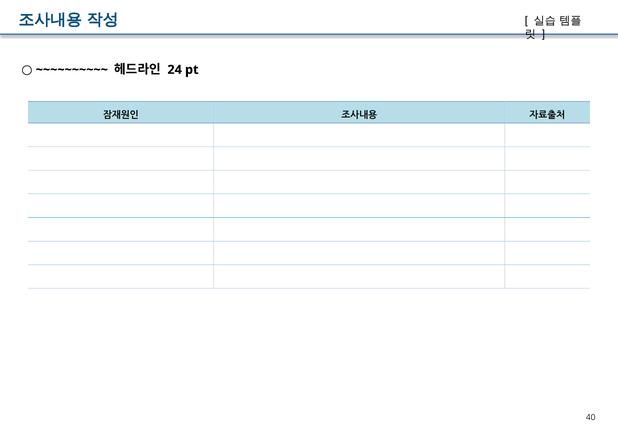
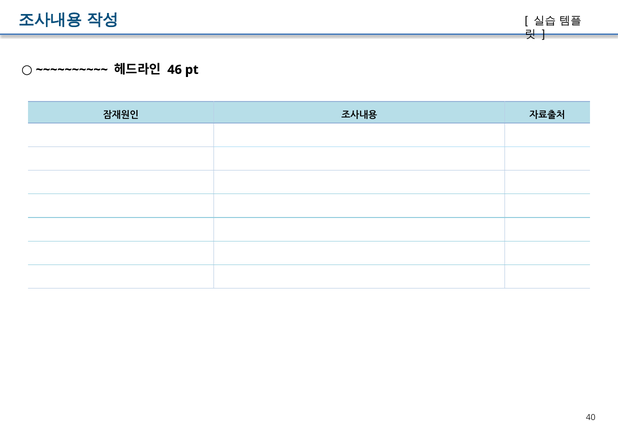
24: 24 -> 46 (175, 70)
